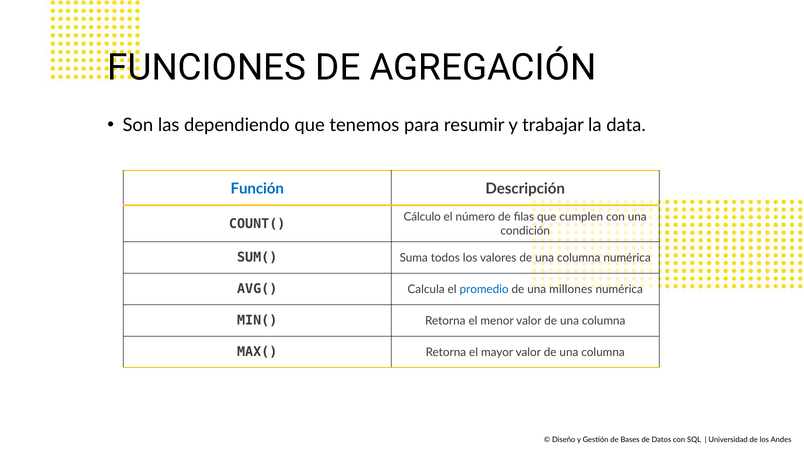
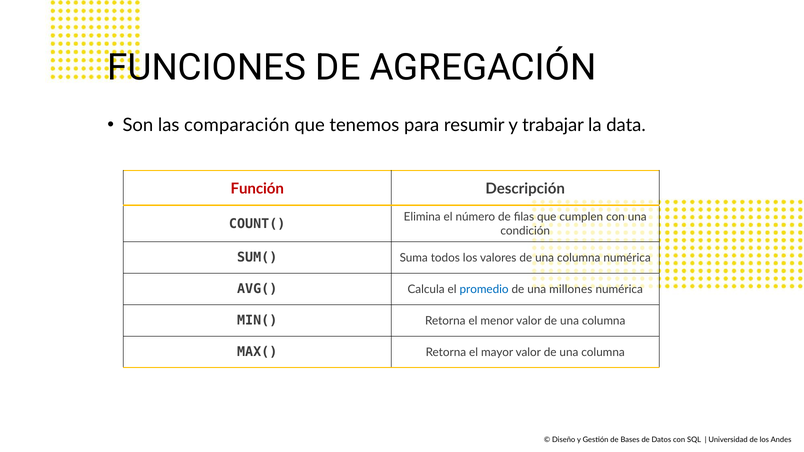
dependiendo: dependiendo -> comparación (237, 125)
Función colour: blue -> red (257, 189)
Cálculo: Cálculo -> Elimina (422, 217)
